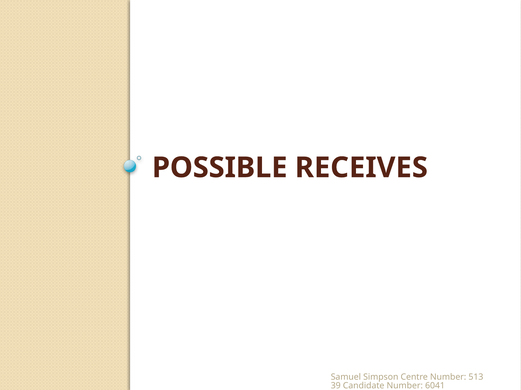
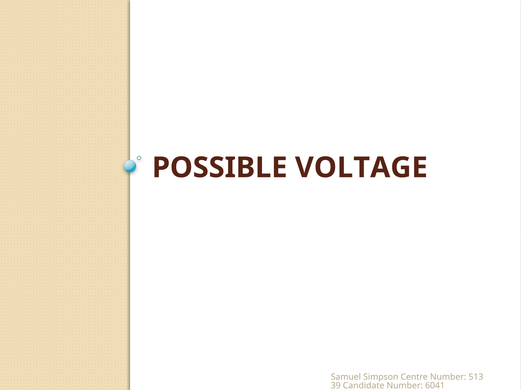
RECEIVES: RECEIVES -> VOLTAGE (361, 168)
